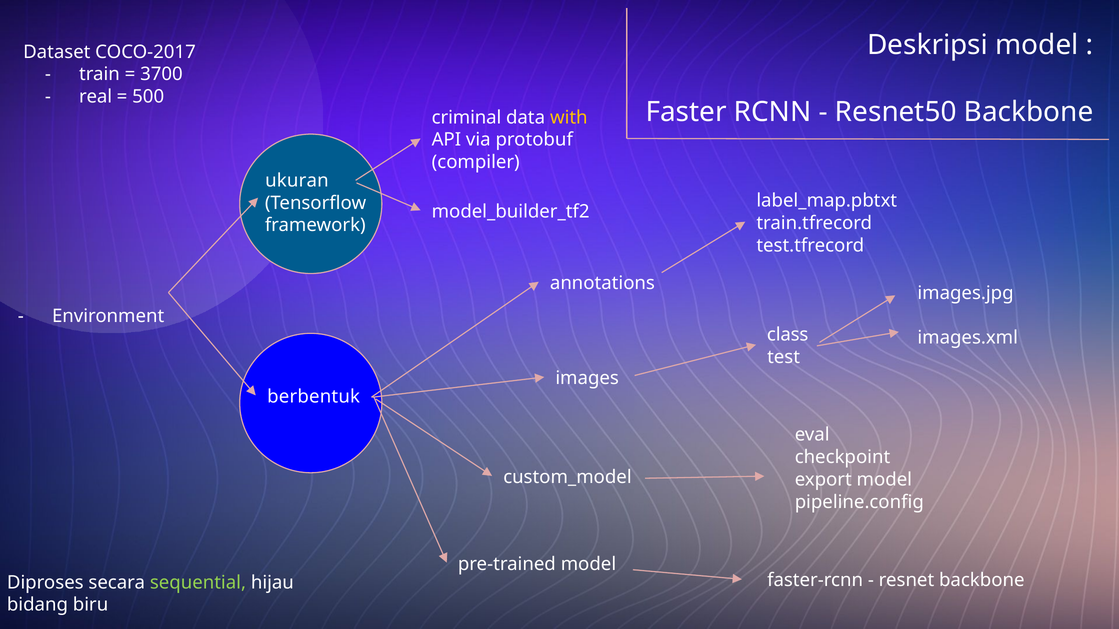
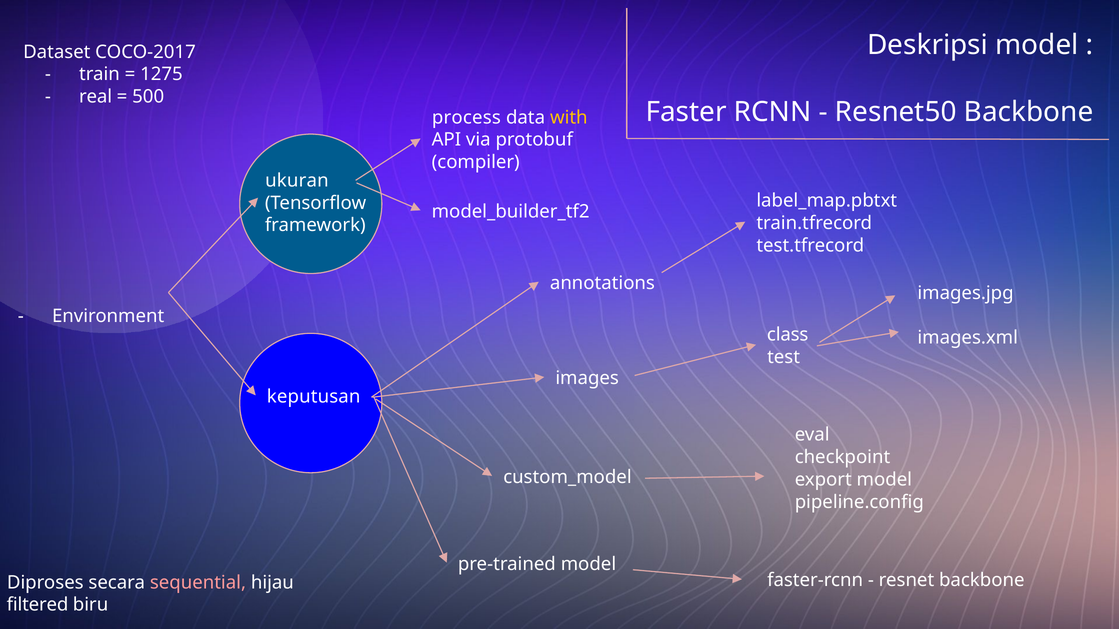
3700: 3700 -> 1275 (161, 74)
criminal: criminal -> process (466, 118)
berbentuk: berbentuk -> keputusan (314, 397)
sequential colour: light green -> pink (198, 583)
bidang: bidang -> filtered (38, 605)
